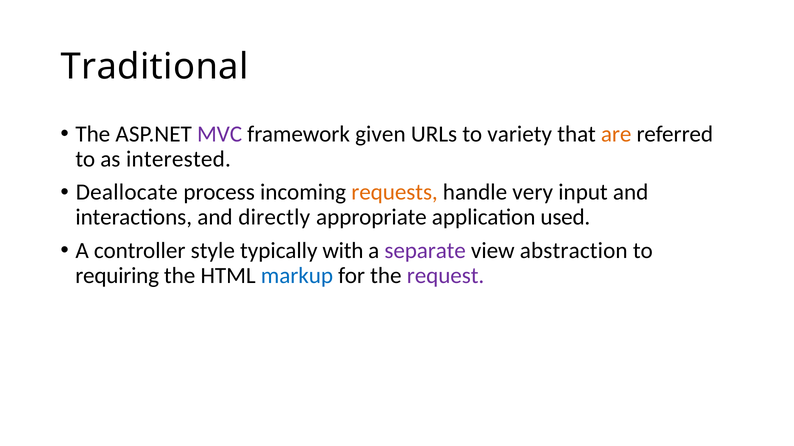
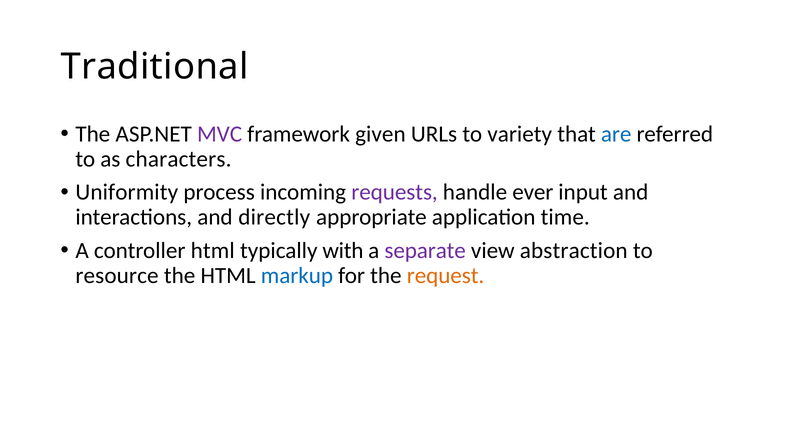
are colour: orange -> blue (616, 134)
interested: interested -> characters (179, 159)
Deallocate: Deallocate -> Uniformity (127, 193)
requests colour: orange -> purple (395, 193)
very: very -> ever (533, 193)
used: used -> time (565, 218)
controller style: style -> html (213, 251)
requiring: requiring -> resource (117, 276)
request colour: purple -> orange (446, 276)
